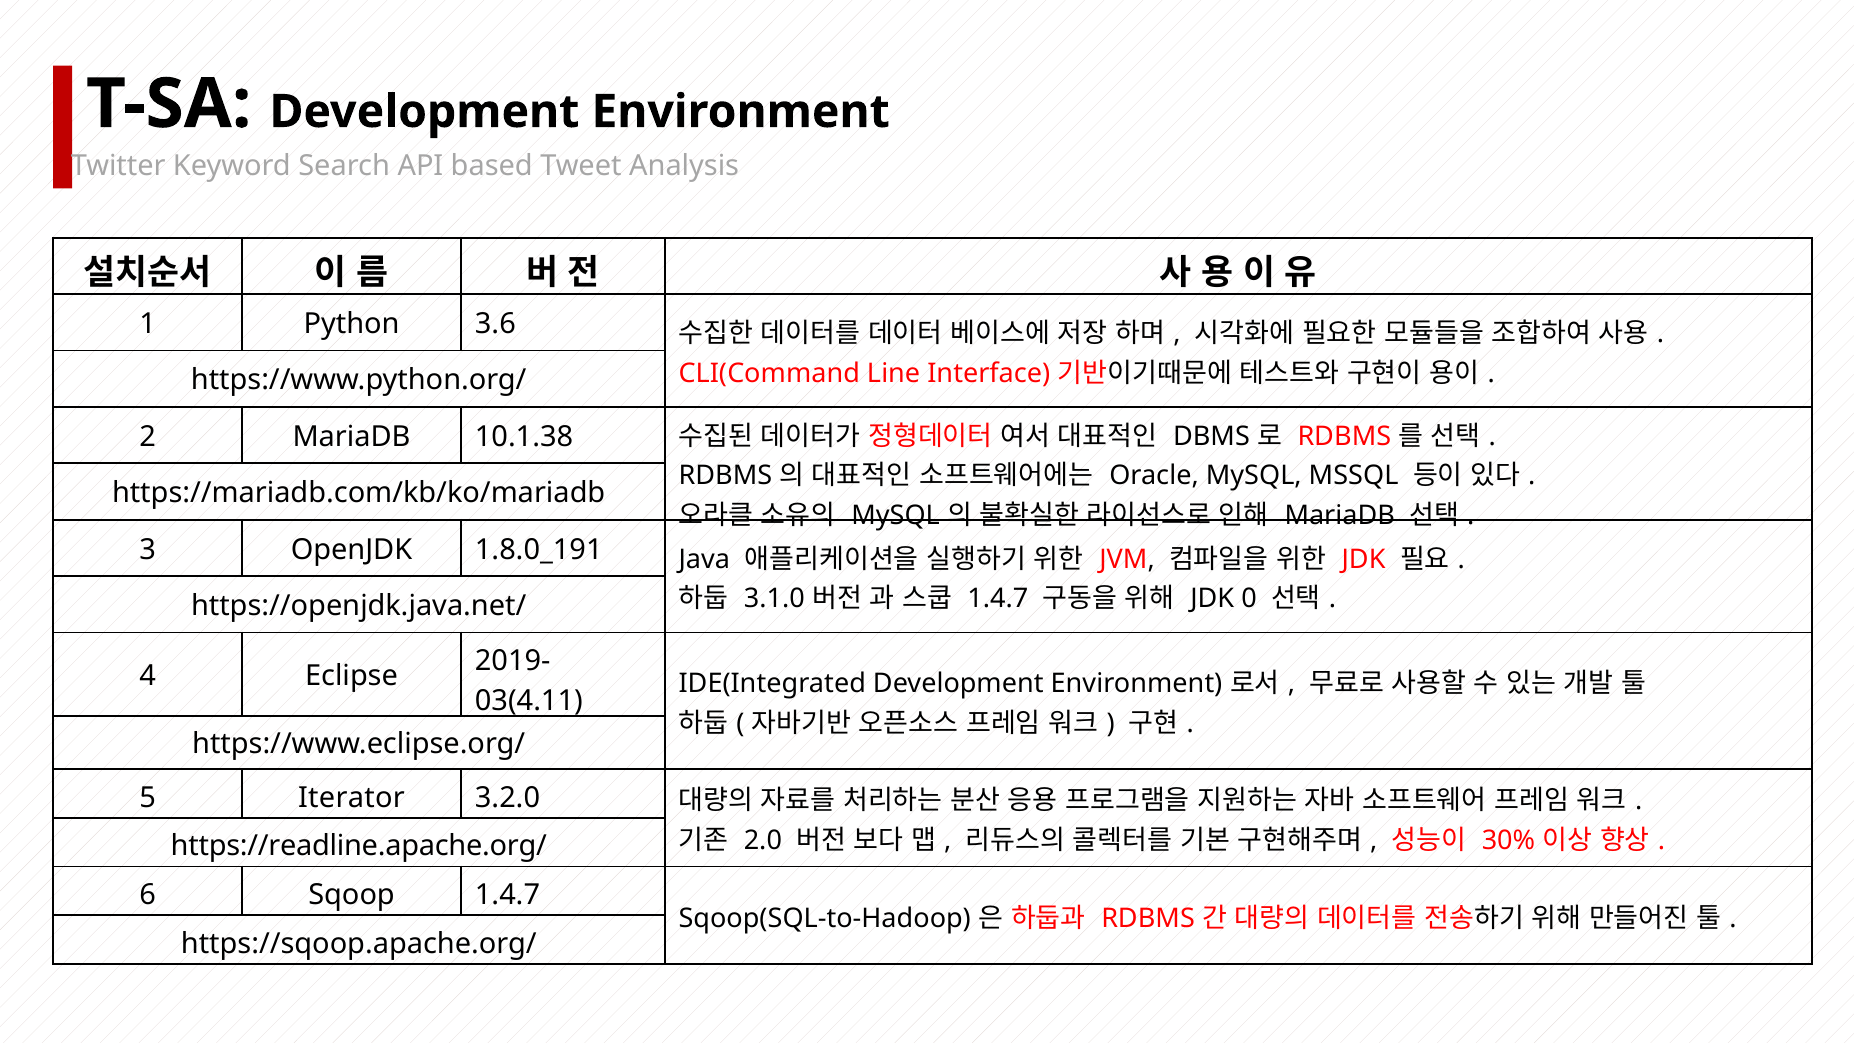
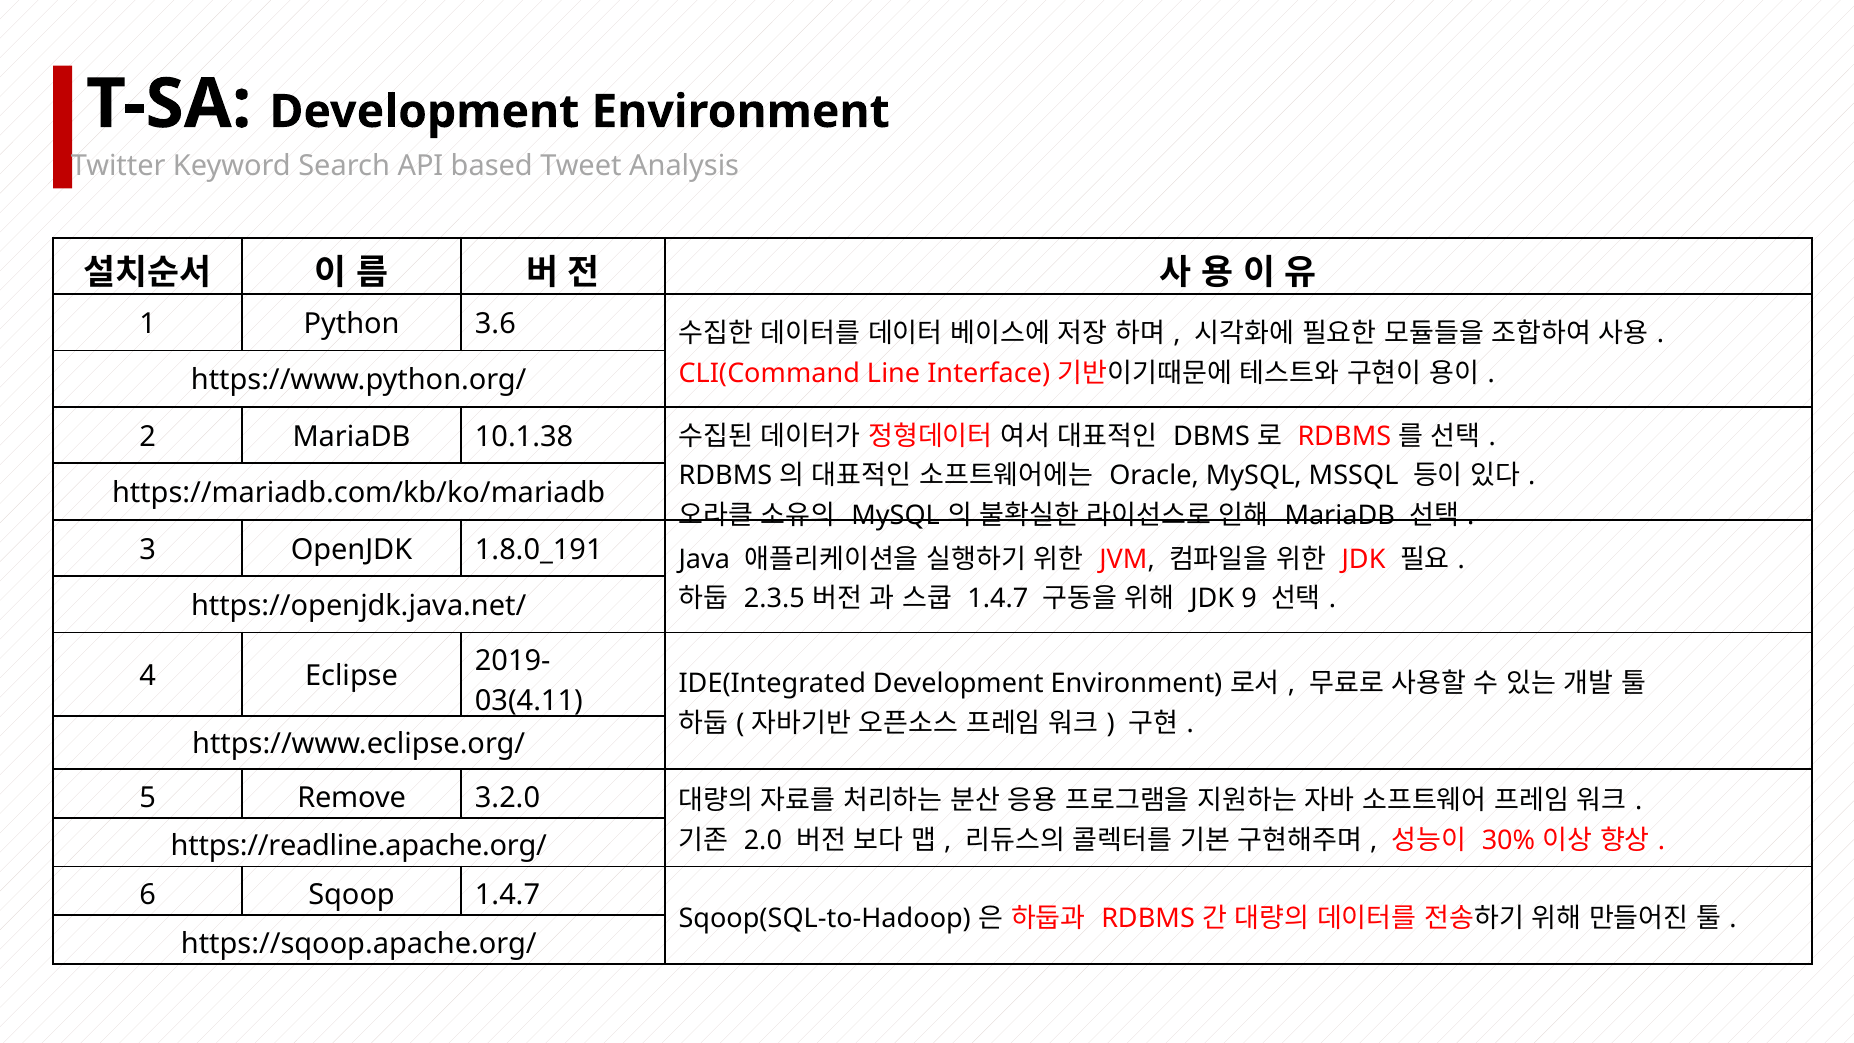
3.1.0: 3.1.0 -> 2.3.5 (774, 599)
0: 0 -> 9 (1249, 599)
Iterator: Iterator -> Remove (352, 797)
